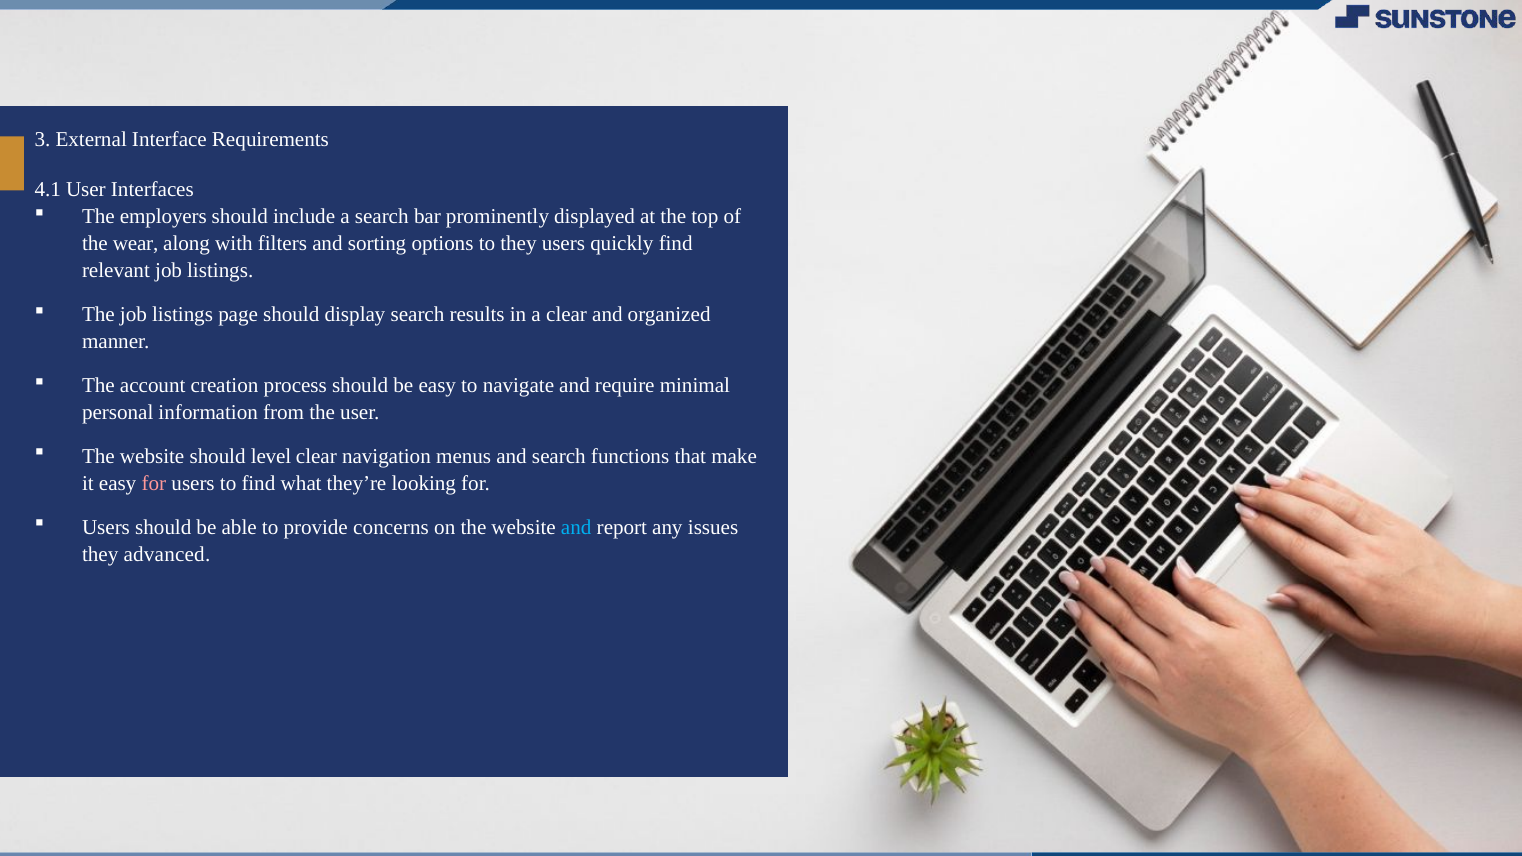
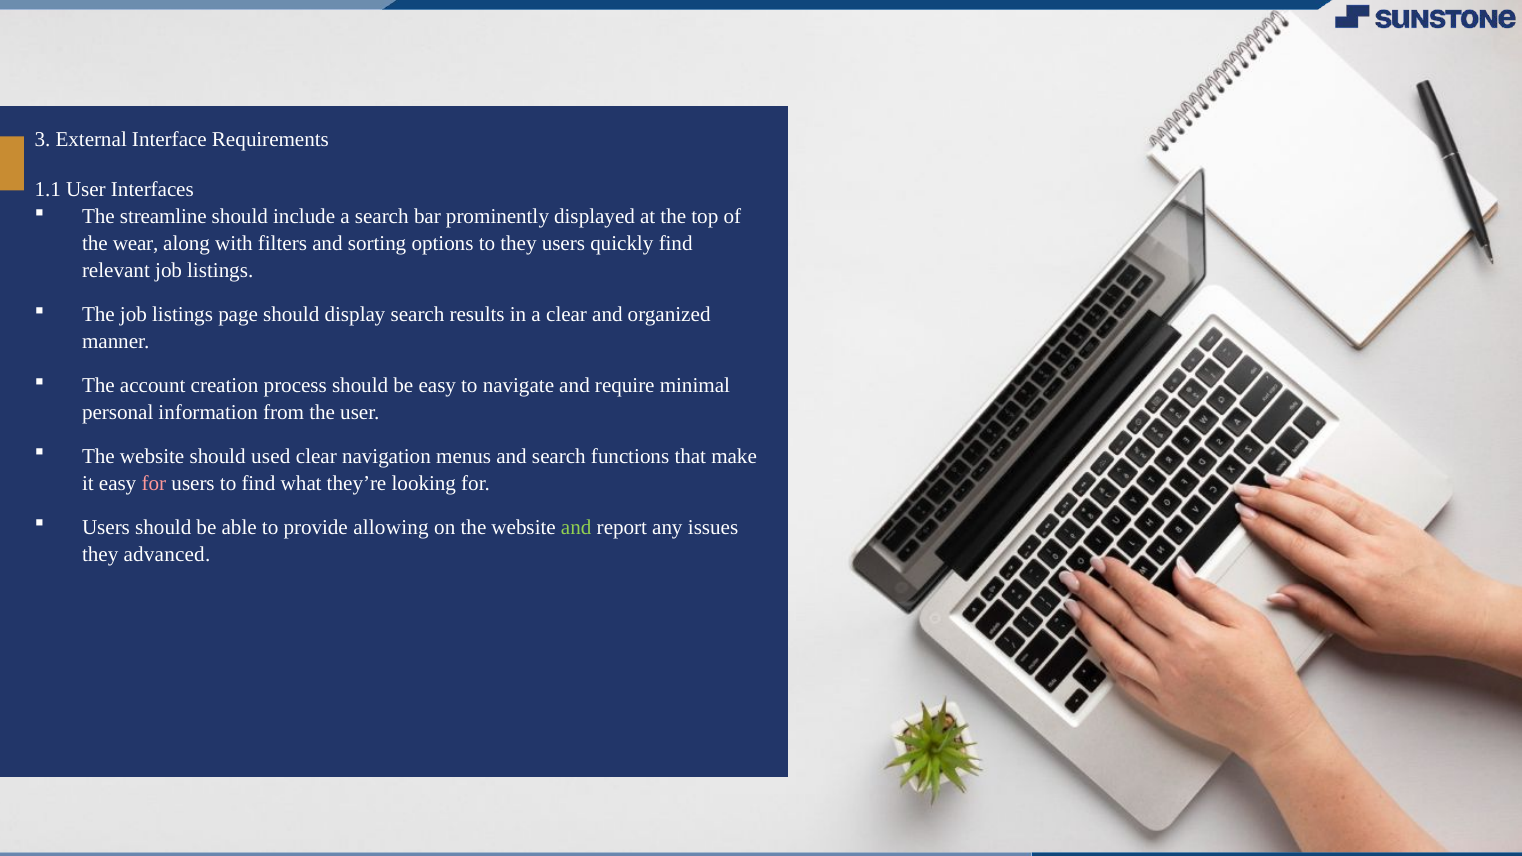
4.1: 4.1 -> 1.1 (48, 190)
employers: employers -> streamline (163, 217)
level: level -> used (271, 456)
concerns: concerns -> allowing (391, 527)
and colour: light blue -> light green (576, 527)
